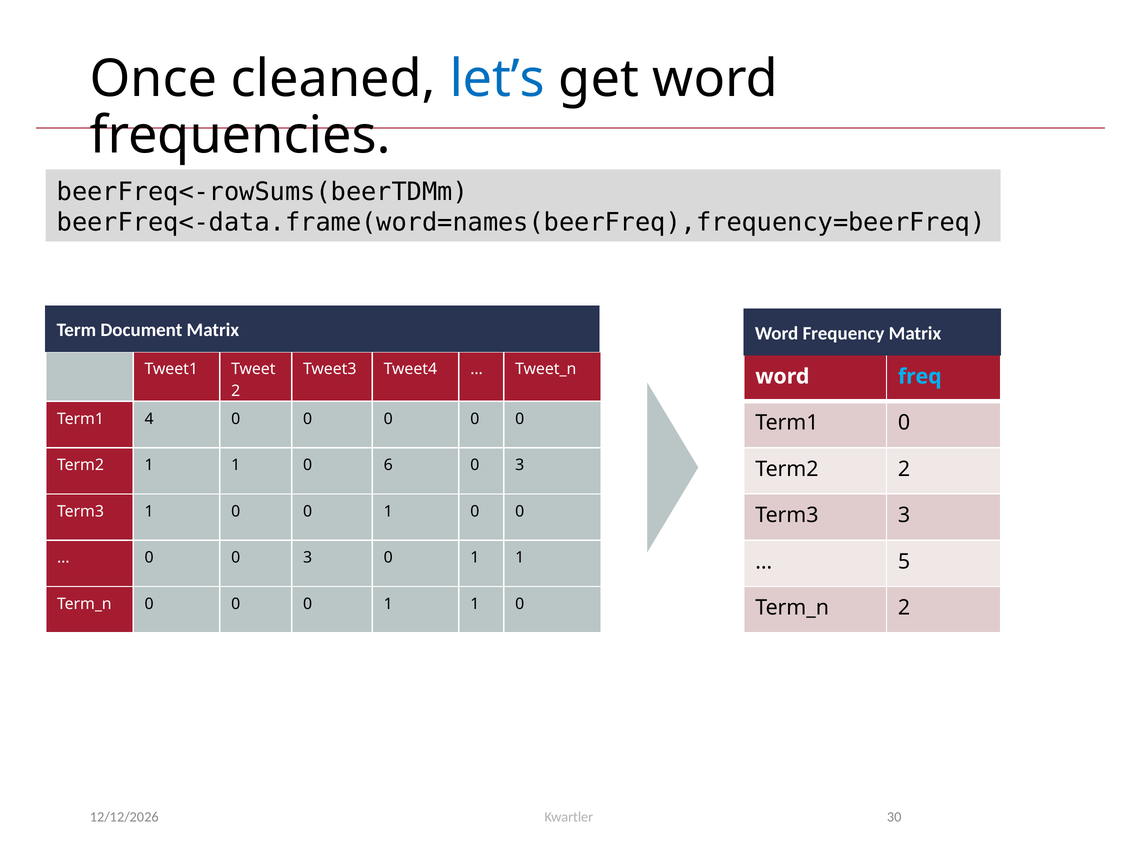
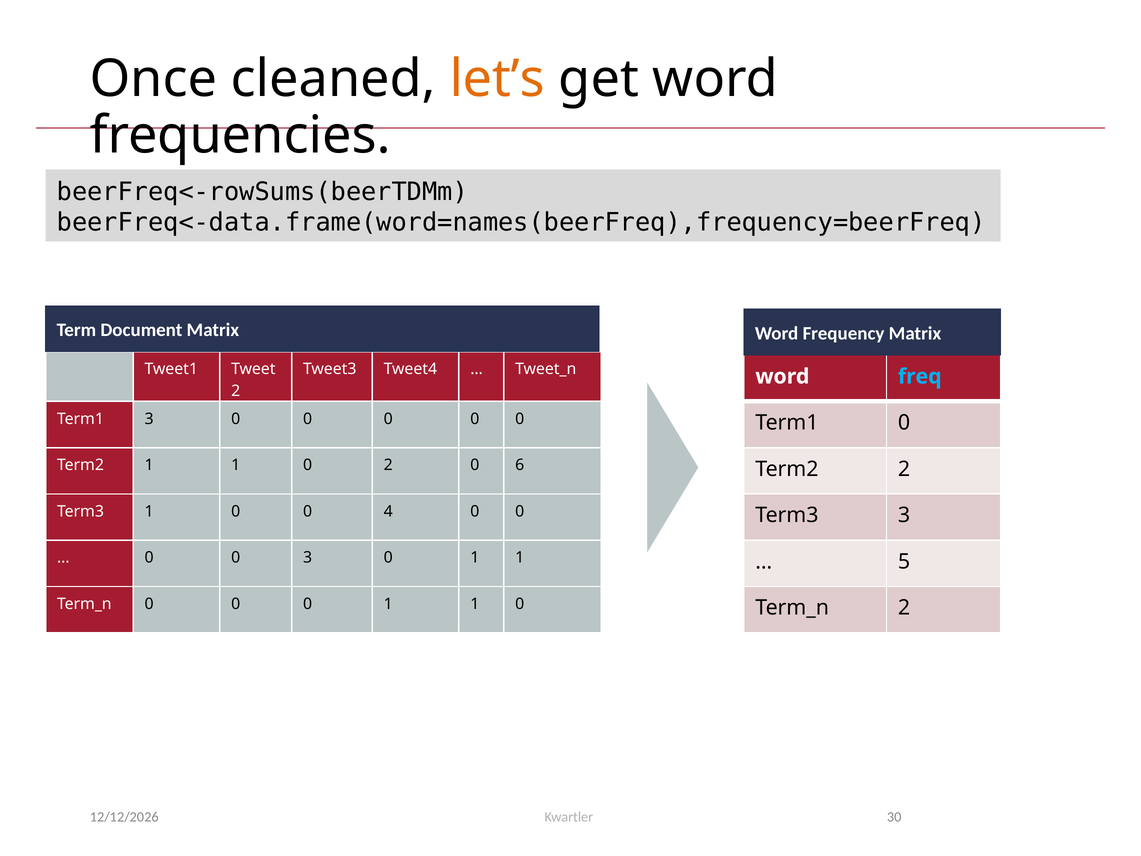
let’s colour: blue -> orange (497, 79)
Term1 4: 4 -> 3 (149, 419)
0 6: 6 -> 2 (388, 465)
3: 3 -> 6 (520, 465)
1 0 0 1: 1 -> 4 (388, 511)
